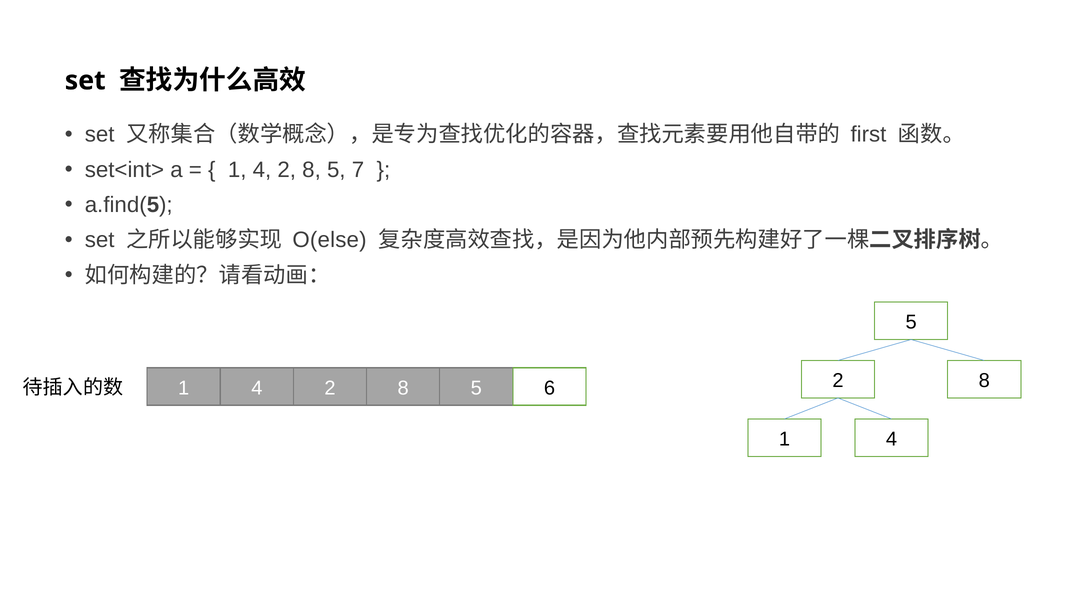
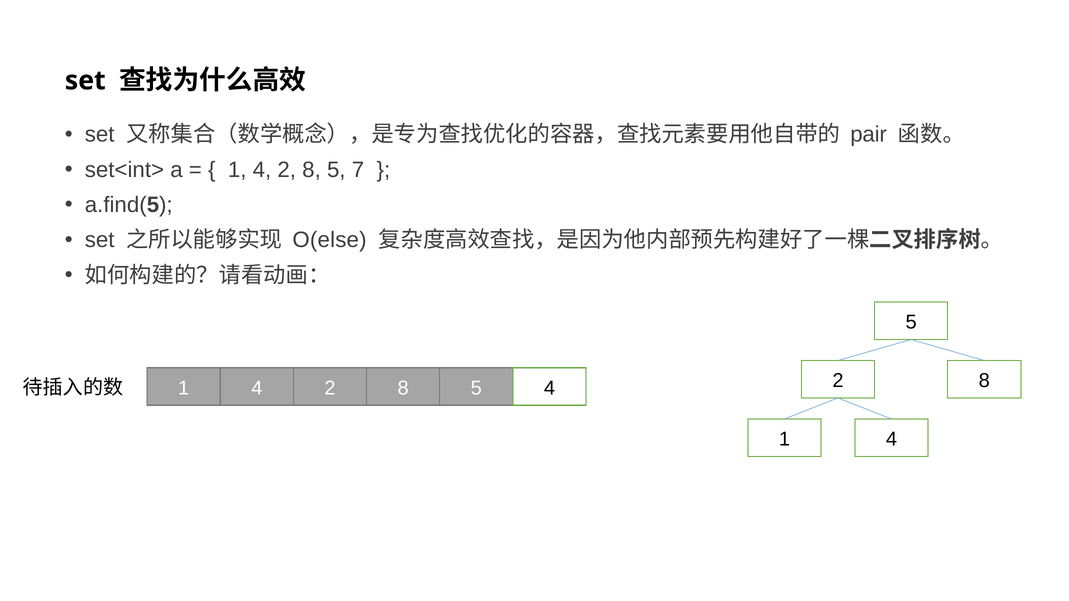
first: first -> pair (869, 135)
5 6: 6 -> 4 (549, 388)
